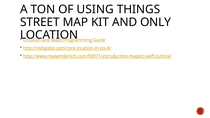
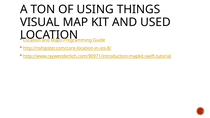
STREET: STREET -> VISUAL (40, 22)
ONLY: ONLY -> USED (156, 22)
